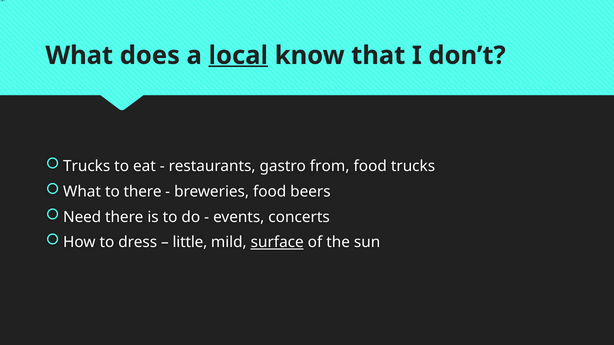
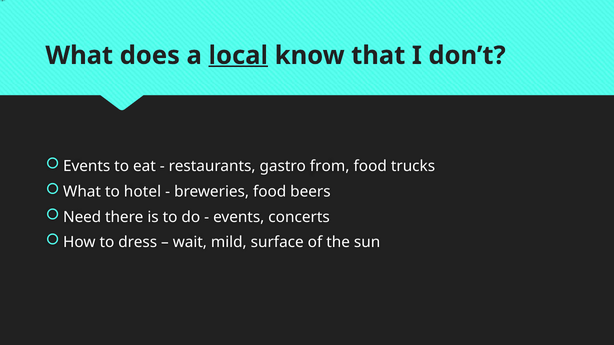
Trucks: Trucks -> Events (87, 167)
to there: there -> hotel (142, 192)
little: little -> wait (190, 243)
surface underline: present -> none (277, 243)
